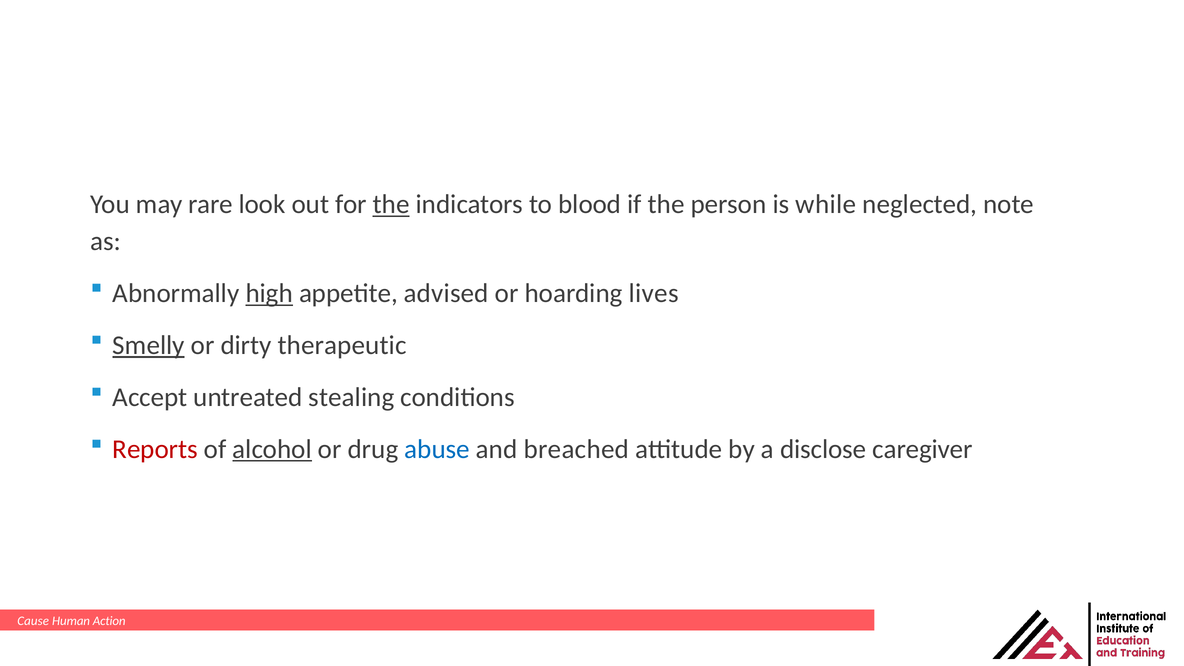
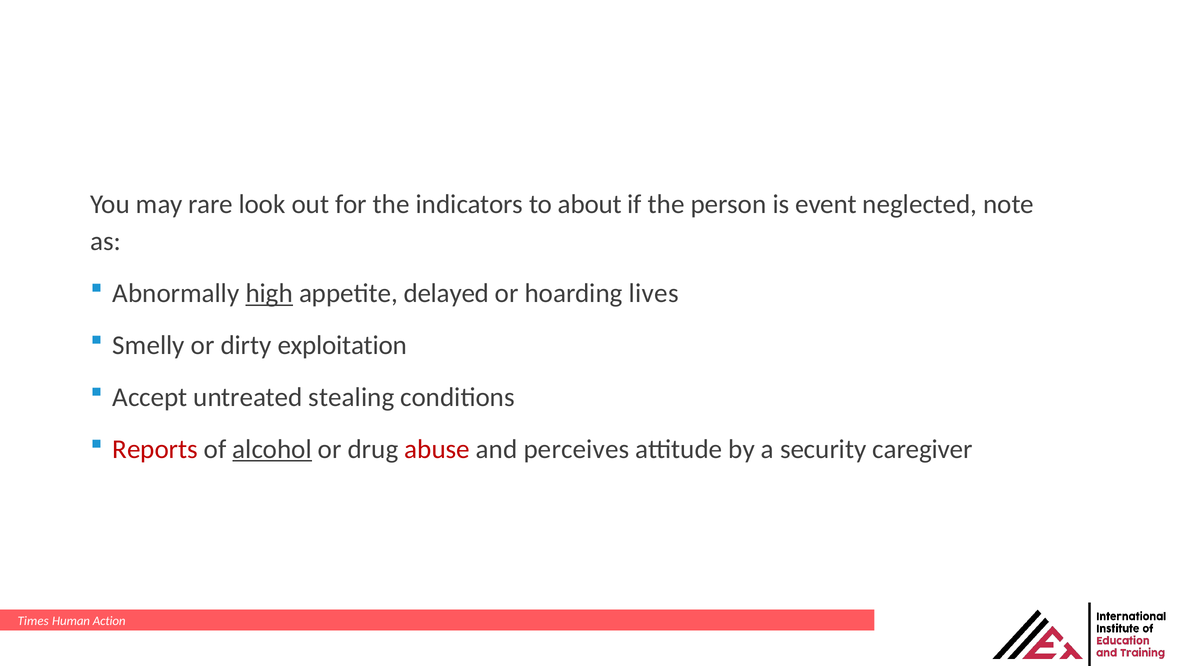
the underline: present -> none (391, 204)
blood: blood -> about (590, 204)
while: while -> event (826, 204)
advised: advised -> delayed (446, 293)
Smelly underline: present -> none (149, 345)
therapeutic: therapeutic -> exploitation (342, 345)
abuse colour: blue -> red (437, 449)
breached: breached -> perceives (576, 449)
disclose: disclose -> security (823, 449)
Cause: Cause -> Times (33, 621)
